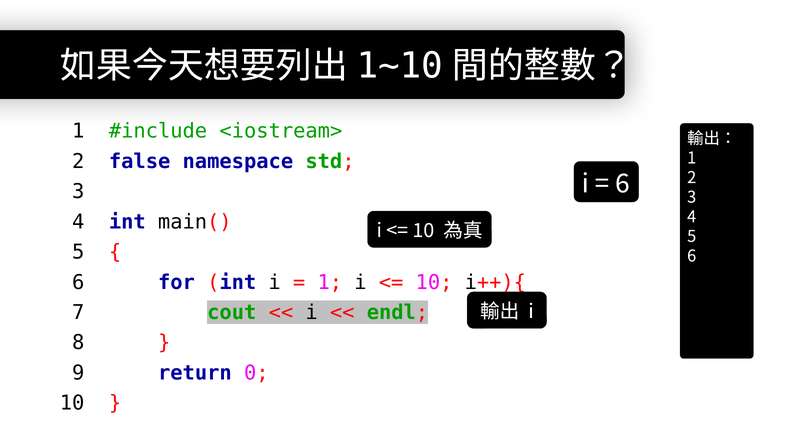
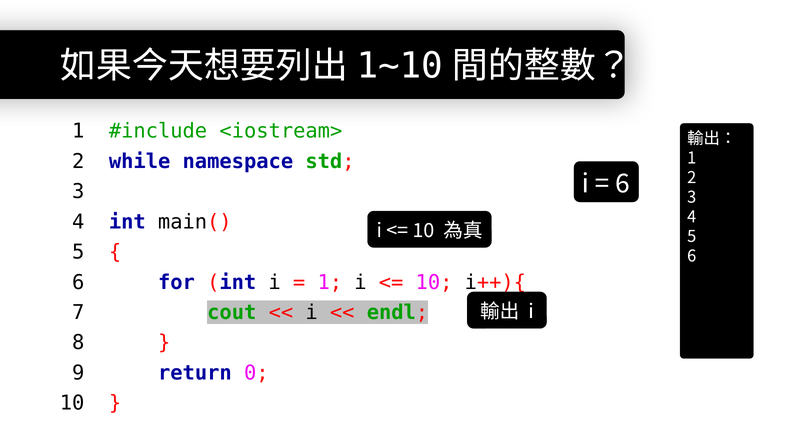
false: false -> while (140, 162)
